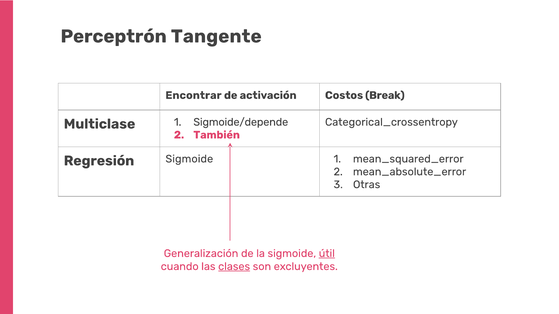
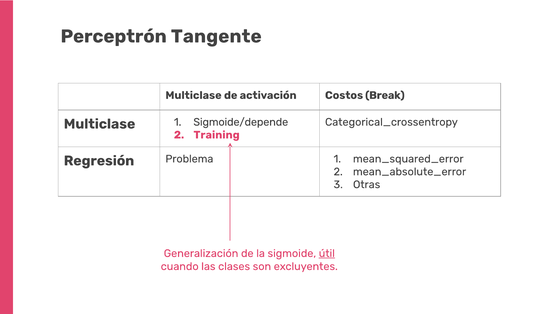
Encontrar: Encontrar -> Multiclase (194, 95)
También: También -> Training (217, 135)
Regresión Sigmoide: Sigmoide -> Problema (189, 159)
clases underline: present -> none (234, 267)
